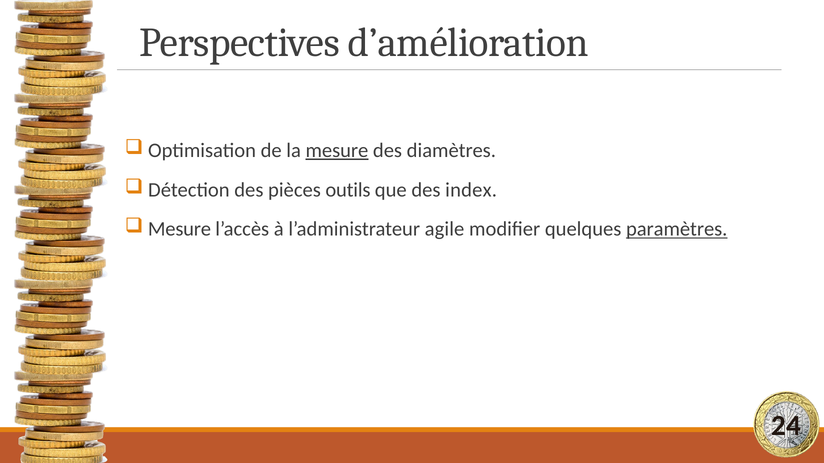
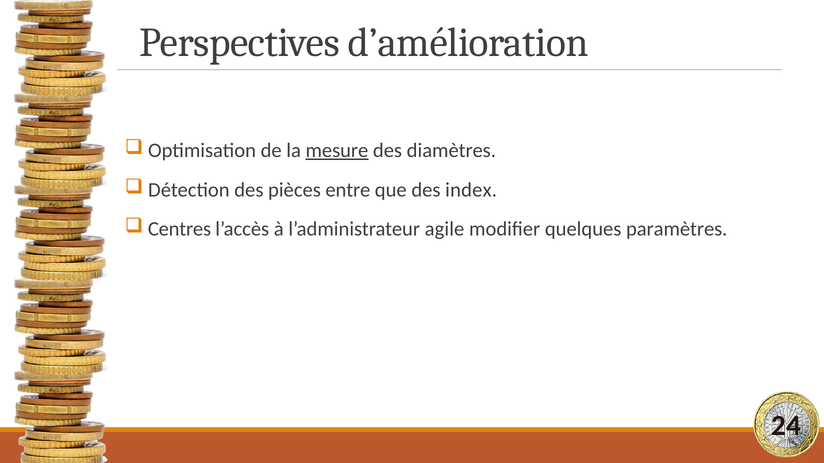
outils: outils -> entre (348, 190)
Mesure: Mesure -> Centres (180, 229)
paramètres underline: present -> none (677, 229)
